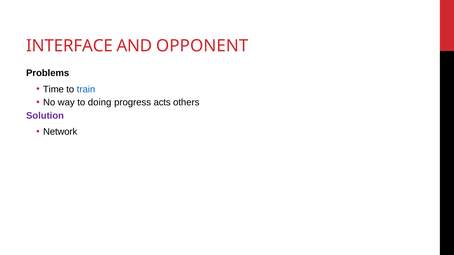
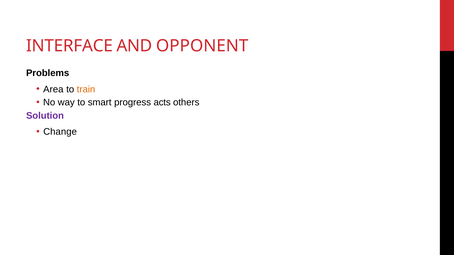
Time: Time -> Area (53, 89)
train colour: blue -> orange (86, 89)
doing: doing -> smart (100, 103)
Network: Network -> Change (60, 132)
